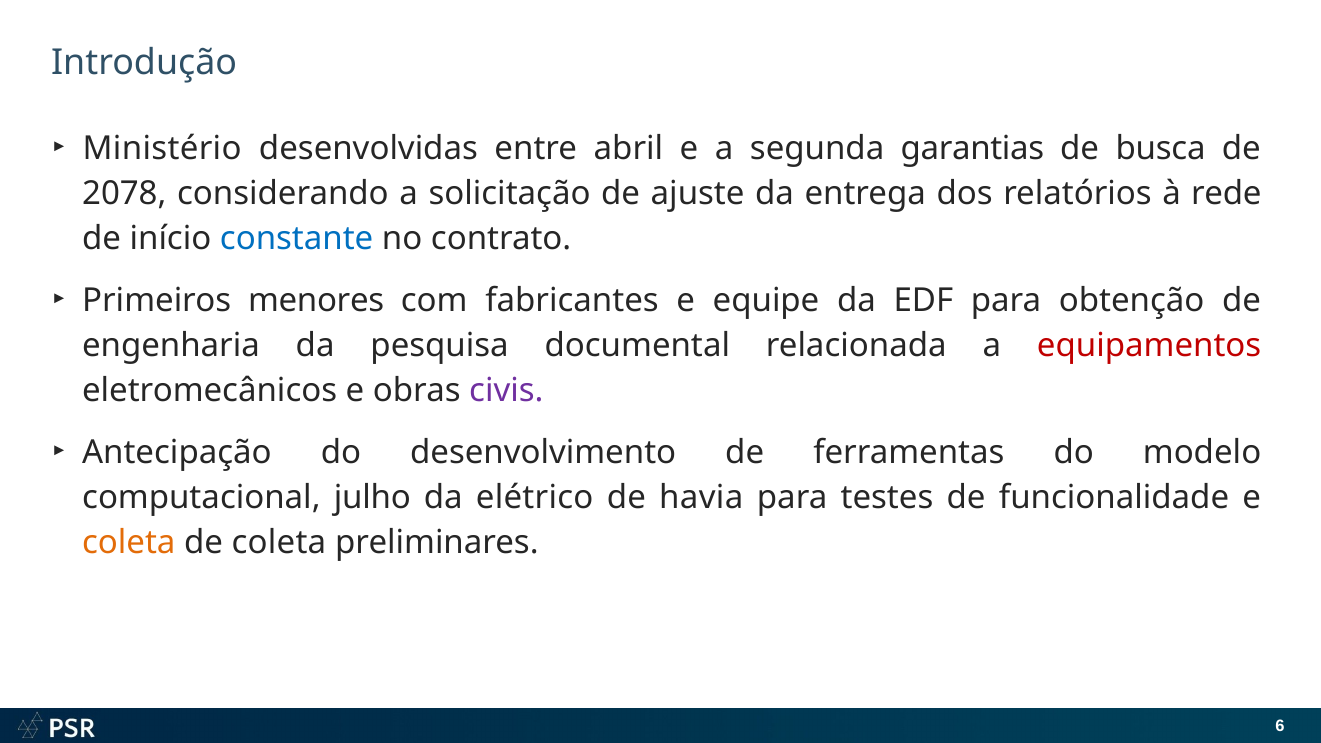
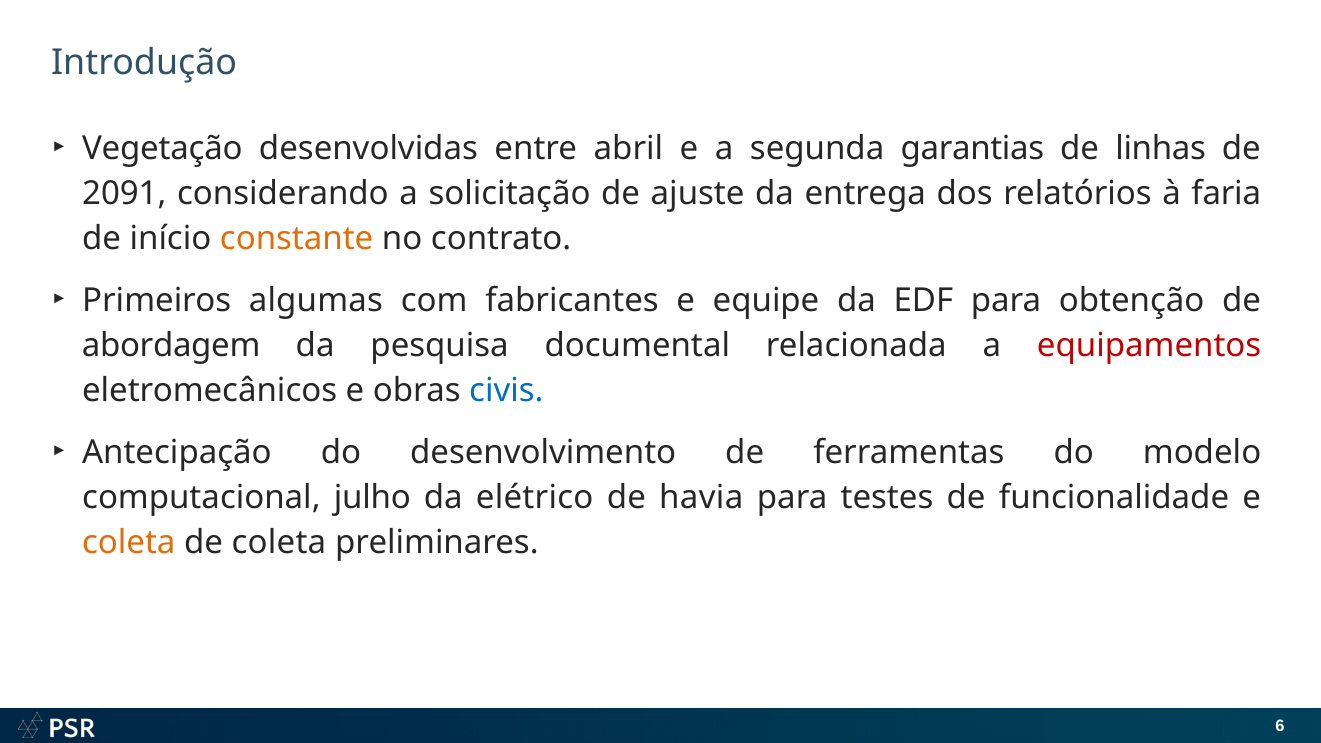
Ministério: Ministério -> Vegetação (162, 148)
busca: busca -> linhas (1161, 148)
2078: 2078 -> 2091 (124, 194)
rede: rede -> faria (1226, 194)
constante colour: blue -> orange (297, 239)
menores: menores -> algumas (316, 300)
engenharia: engenharia -> abordagem (171, 346)
civis colour: purple -> blue (506, 391)
